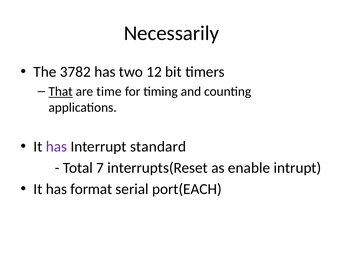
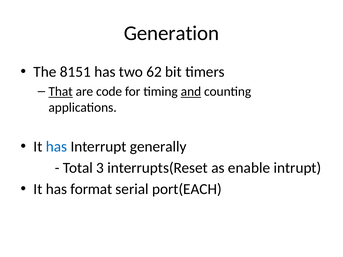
Necessarily: Necessarily -> Generation (171, 33)
3782: 3782 -> 8151 (75, 72)
12: 12 -> 62 (154, 72)
time: time -> code (109, 92)
and underline: none -> present (191, 92)
has colour: purple -> blue (56, 147)
standard: standard -> generally (158, 147)
7: 7 -> 3 (100, 168)
